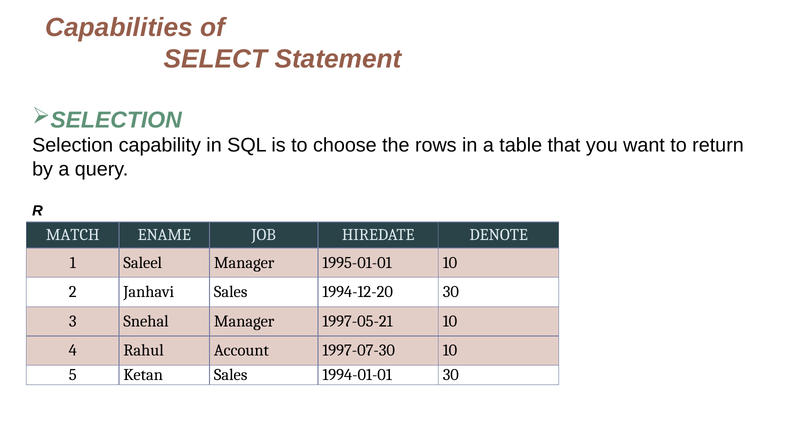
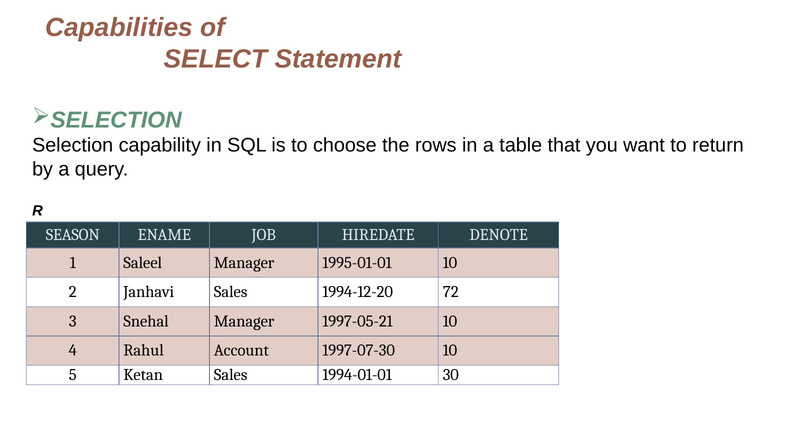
MATCH: MATCH -> SEASON (73, 235)
1994-12-20 30: 30 -> 72 (451, 292)
